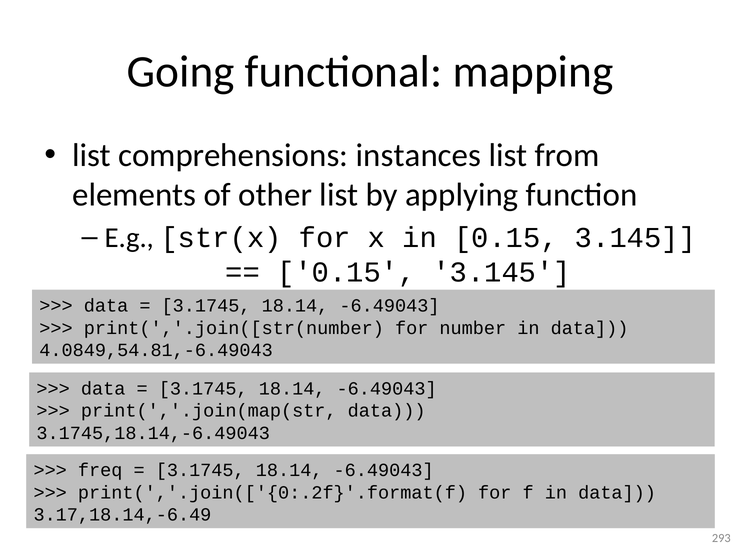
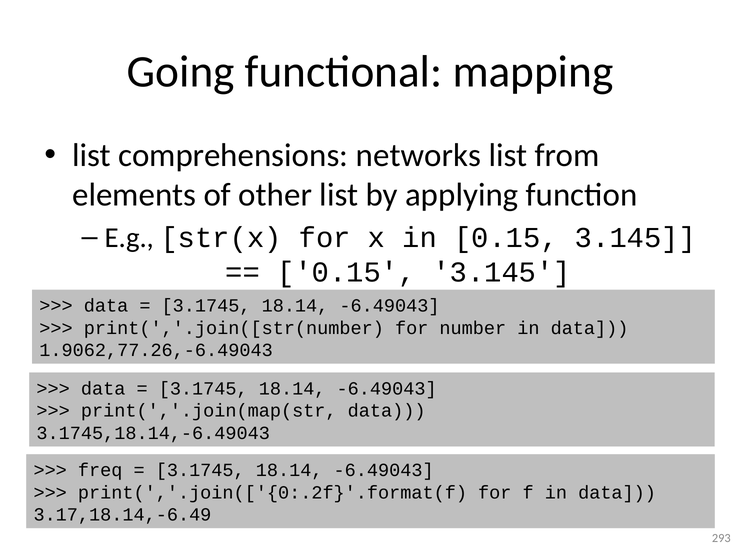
instances: instances -> networks (418, 155)
4.0849,54.81,-6.49043: 4.0849,54.81,-6.49043 -> 1.9062,77.26,-6.49043 (156, 350)
